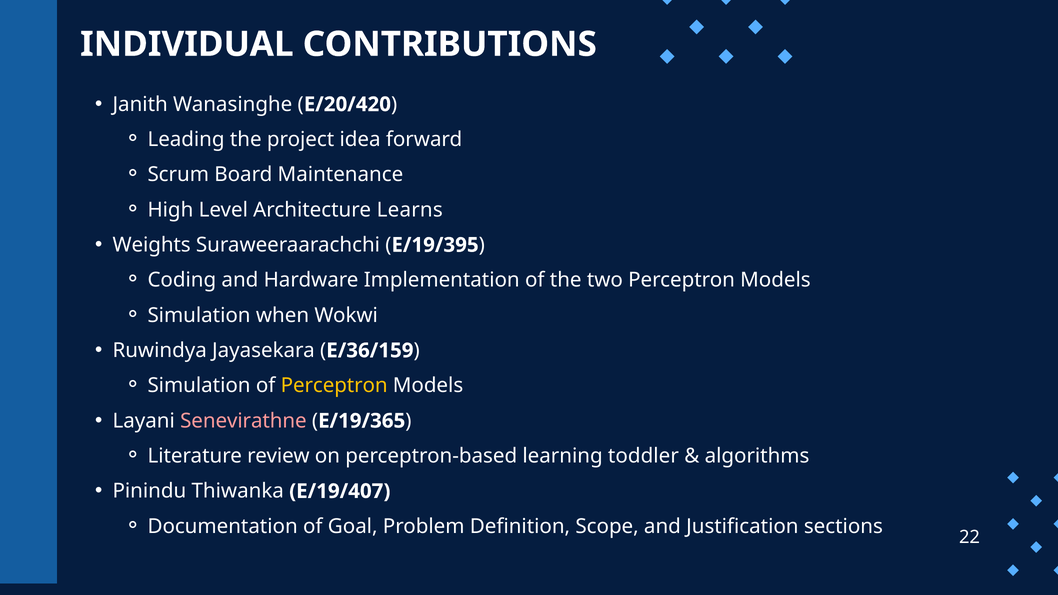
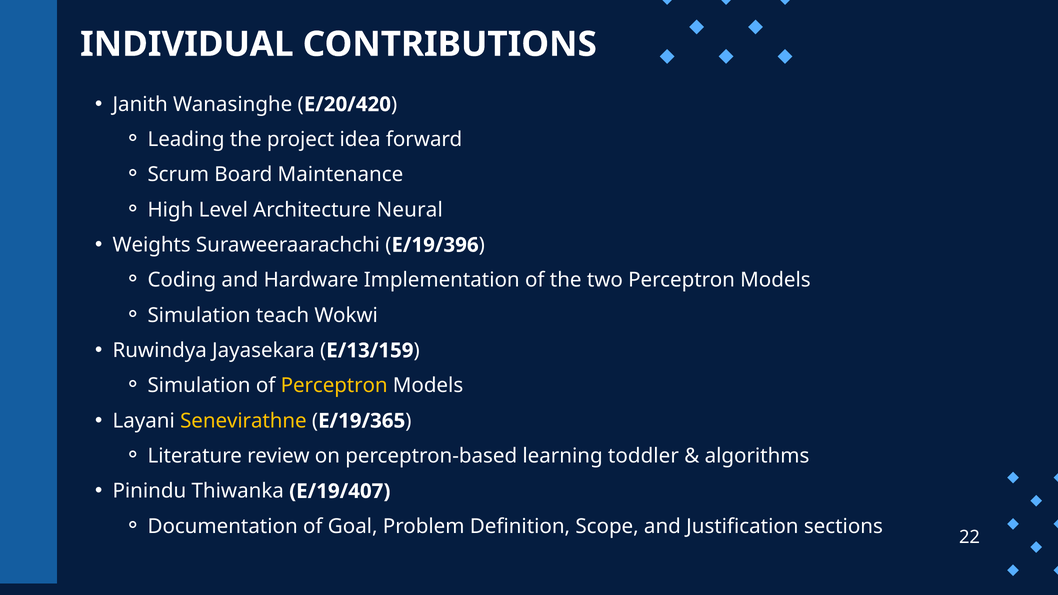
Learns: Learns -> Neural (410, 210)
E/19/395: E/19/395 -> E/19/396 (435, 245)
when: when -> teach (283, 315)
E/36/159: E/36/159 -> E/13/159 (370, 351)
Senevirathne colour: pink -> yellow (243, 421)
